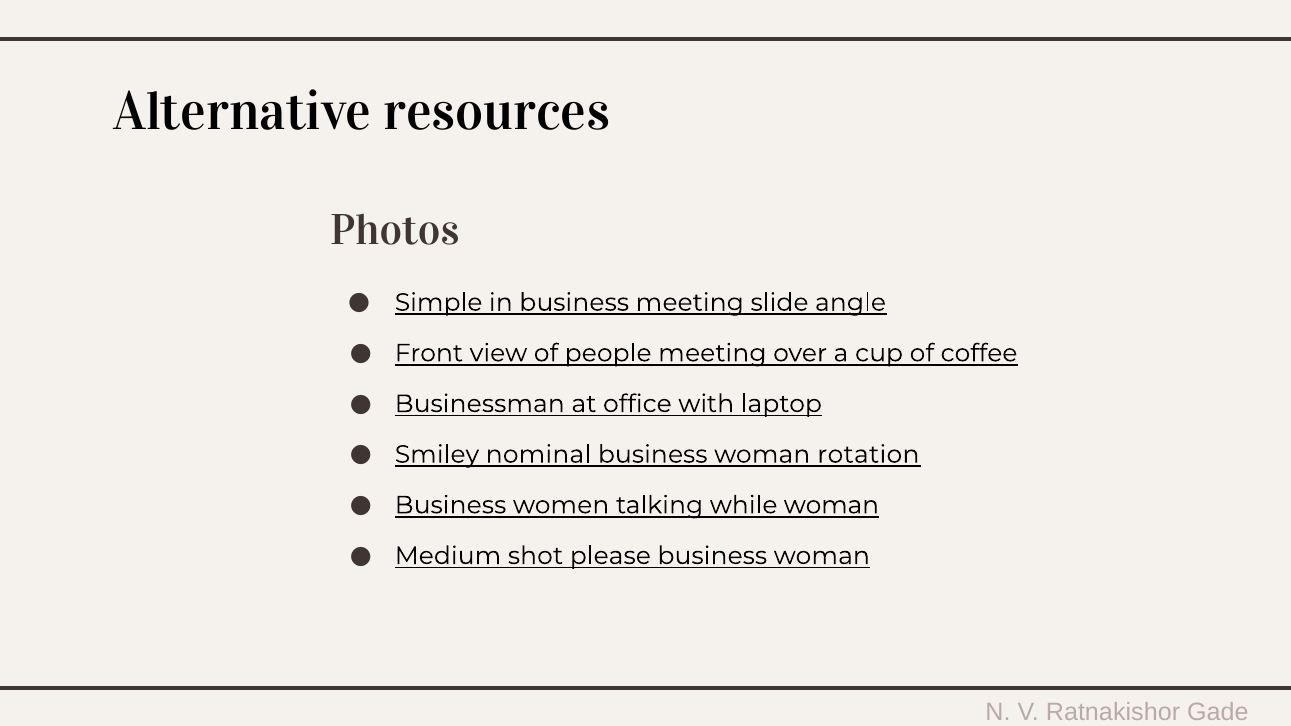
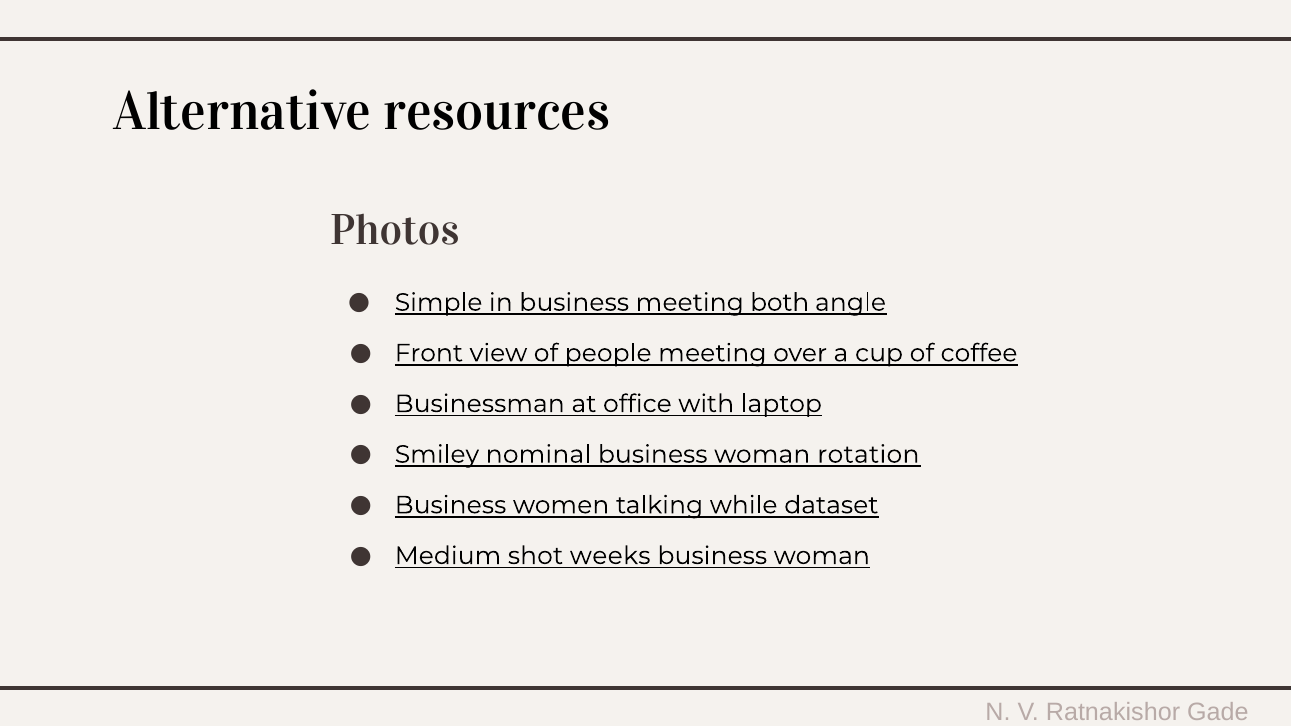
slide: slide -> both (780, 303)
while woman: woman -> dataset (831, 505)
please: please -> weeks (610, 556)
